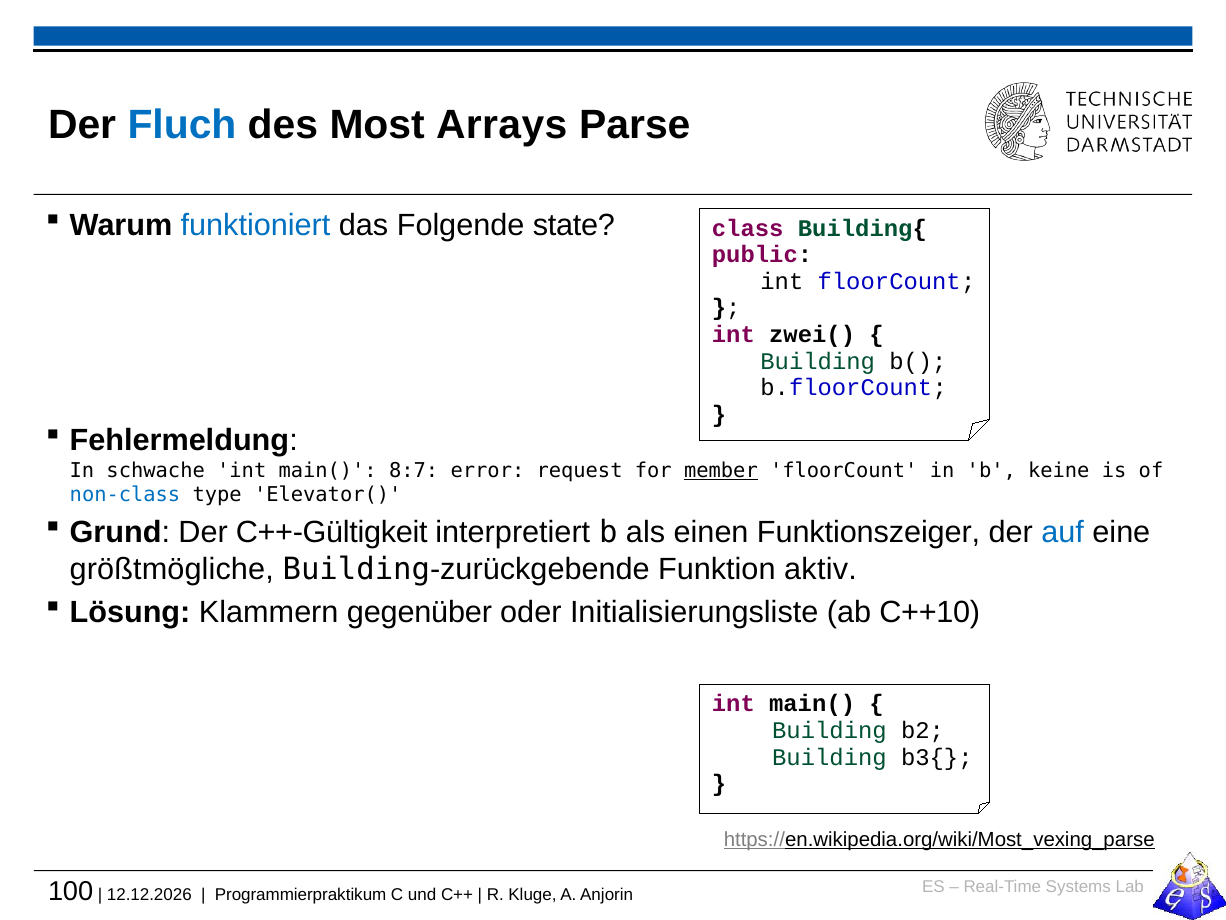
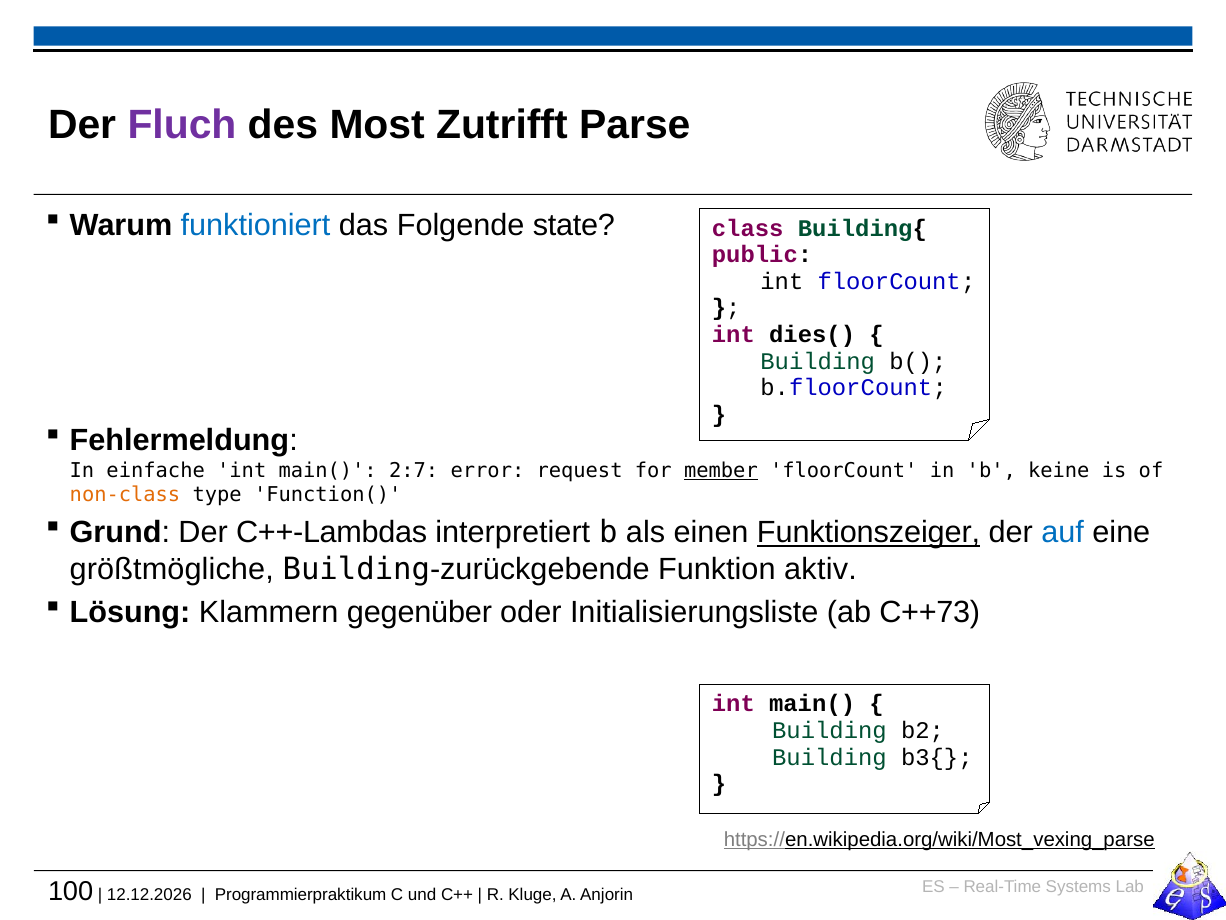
Fluch colour: blue -> purple (182, 125)
Arrays: Arrays -> Zutrifft (502, 125)
zwei(: zwei( -> dies( (812, 335)
schwache: schwache -> einfache (156, 470)
8:7: 8:7 -> 2:7 (414, 470)
non-class colour: blue -> orange (125, 495)
Elevator(: Elevator( -> Function( (328, 495)
C++-Gültigkeit: C++-Gültigkeit -> C++-Lambdas (332, 532)
Funktionszeiger underline: none -> present (869, 532)
C++10: C++10 -> C++73 (930, 612)
